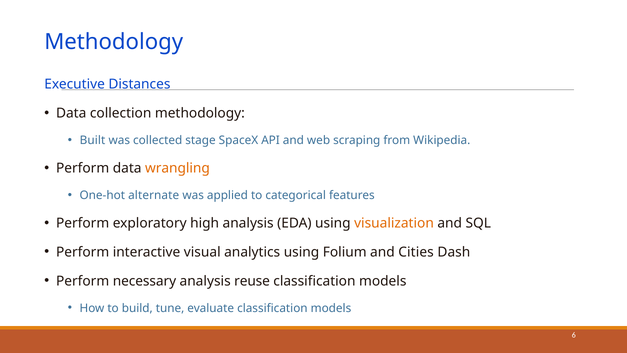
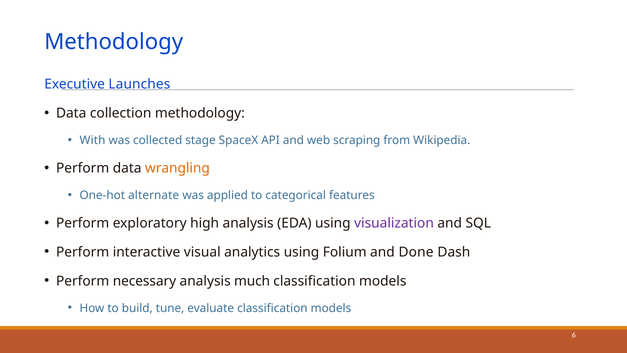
Distances: Distances -> Launches (139, 84)
Built: Built -> With (92, 140)
visualization colour: orange -> purple (394, 223)
Cities: Cities -> Done (416, 252)
reuse: reuse -> much (252, 281)
